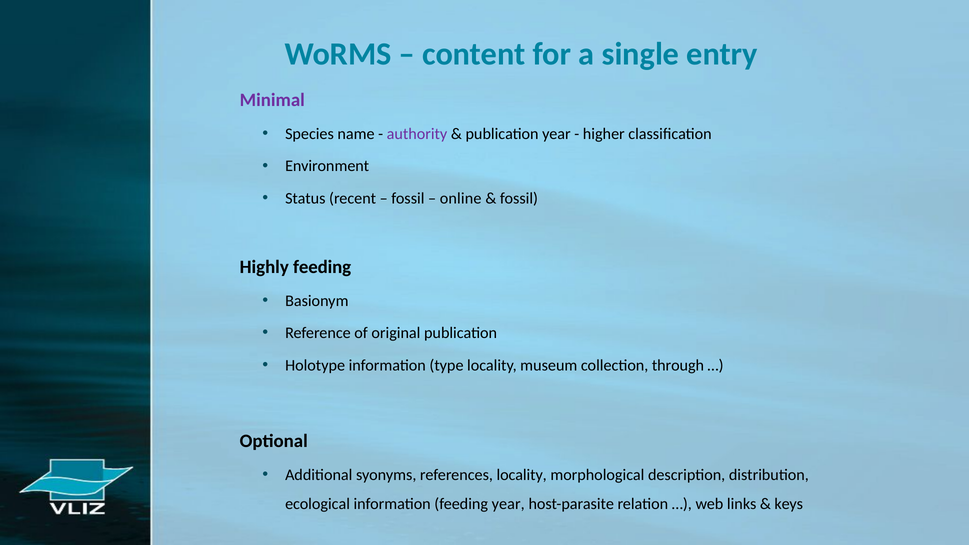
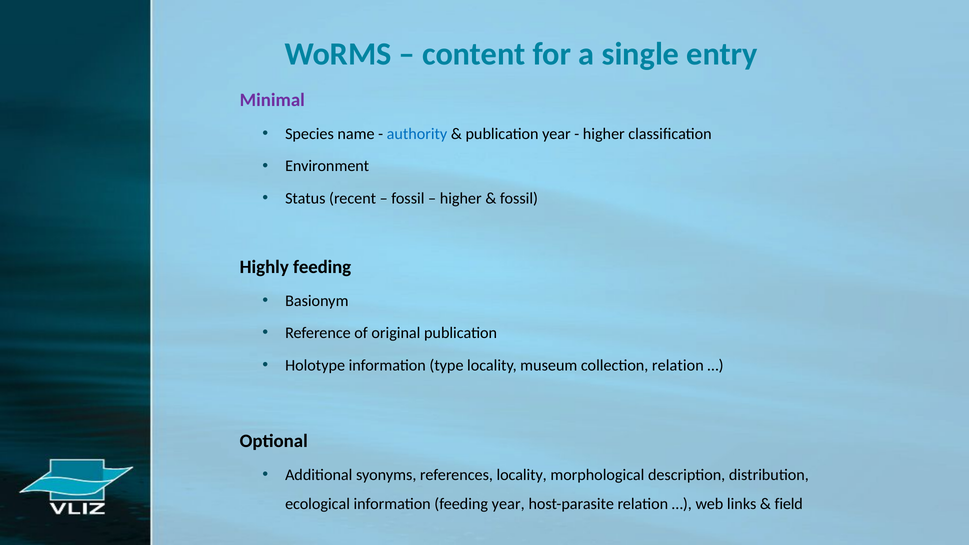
authority colour: purple -> blue (417, 134)
online: online -> higher (461, 198)
collection through: through -> relation (678, 365)
keys: keys -> field (789, 504)
